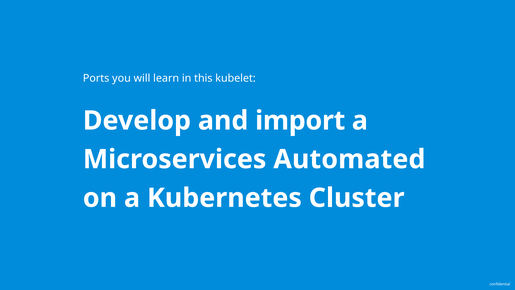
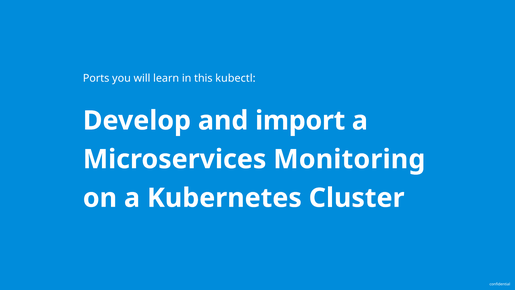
kubelet: kubelet -> kubectl (235, 78)
Automated: Automated -> Monitoring (349, 159)
